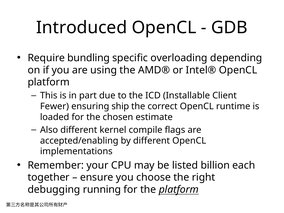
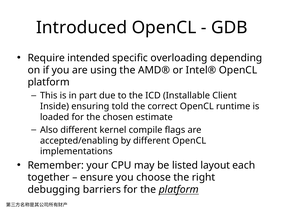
bundling: bundling -> intended (89, 58)
Fewer: Fewer -> Inside (55, 106)
ship: ship -> told (120, 106)
billion: billion -> layout (215, 165)
running: running -> barriers (102, 190)
